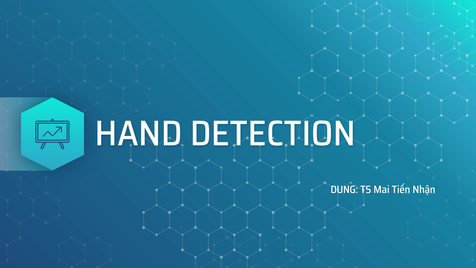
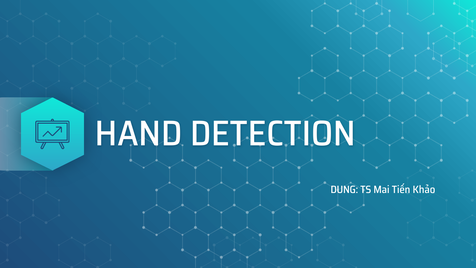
Nhận: Nhận -> Khảo (424, 190)
